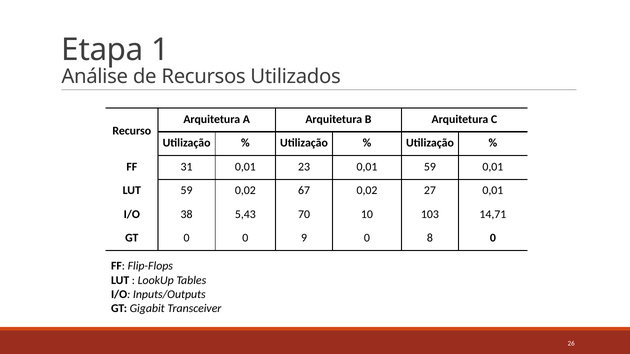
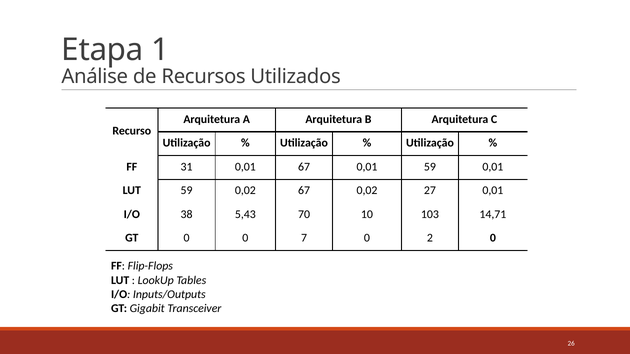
0,01 23: 23 -> 67 (304, 167)
9: 9 -> 7 (304, 238)
8: 8 -> 2 (430, 238)
